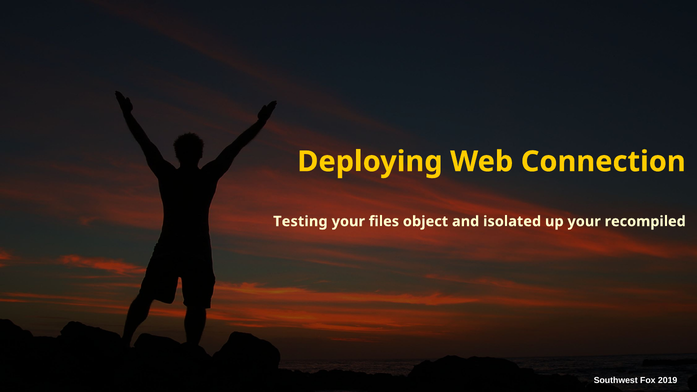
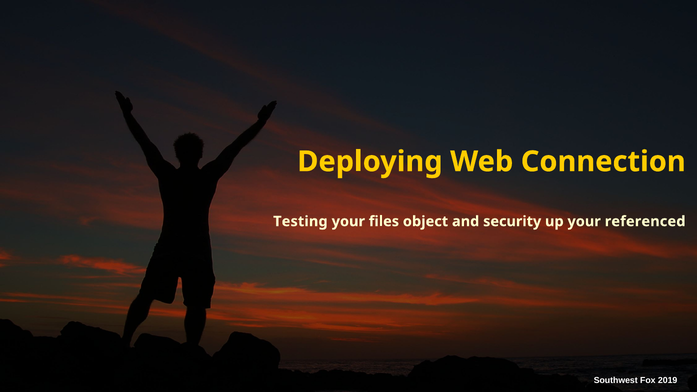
isolated: isolated -> security (512, 221)
recompiled: recompiled -> referenced (645, 221)
